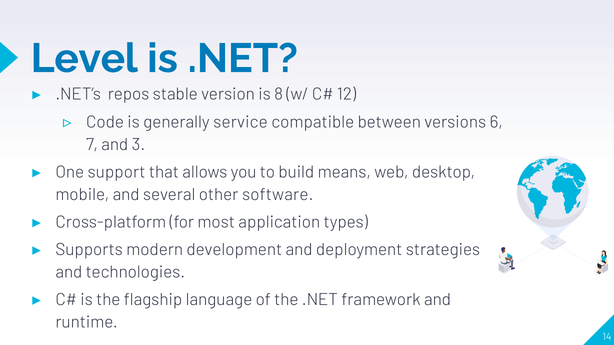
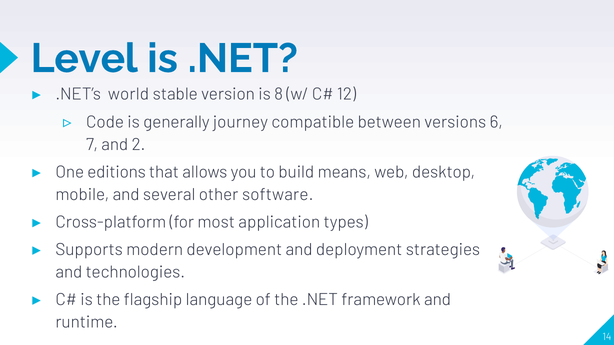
repos: repos -> world (128, 94)
service: service -> journey (241, 122)
3: 3 -> 2 (139, 145)
support: support -> editions (117, 172)
